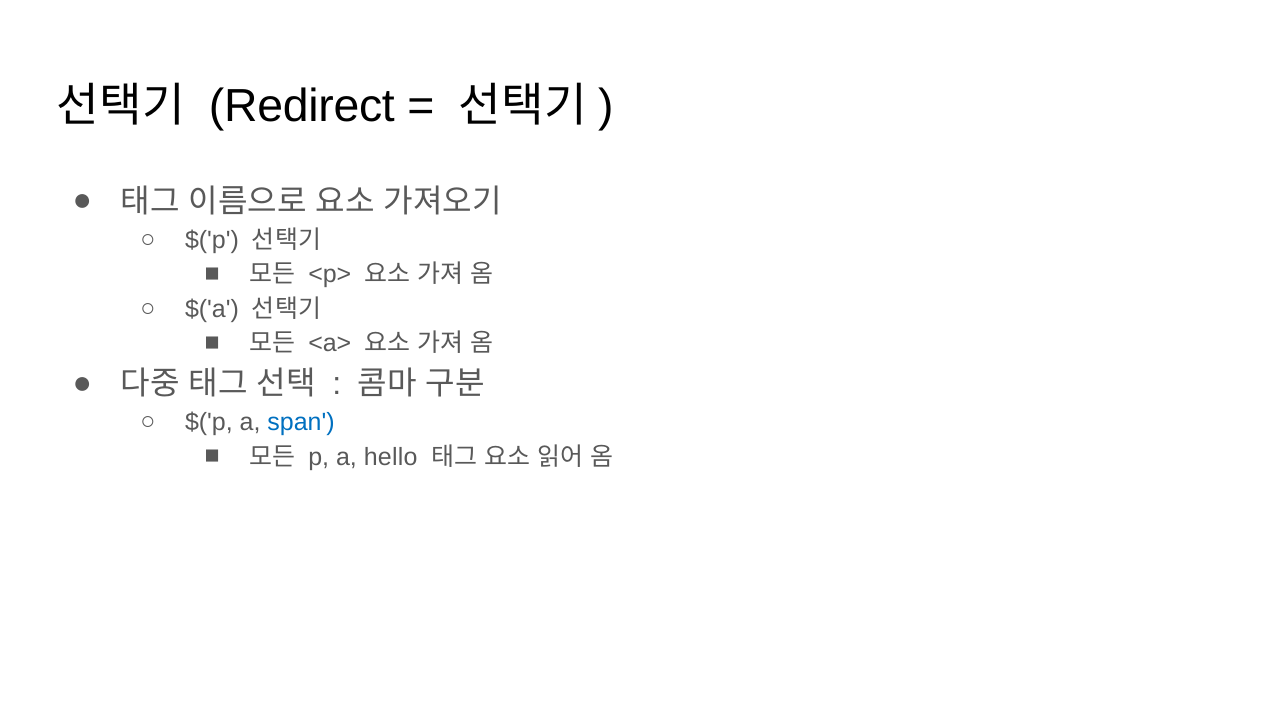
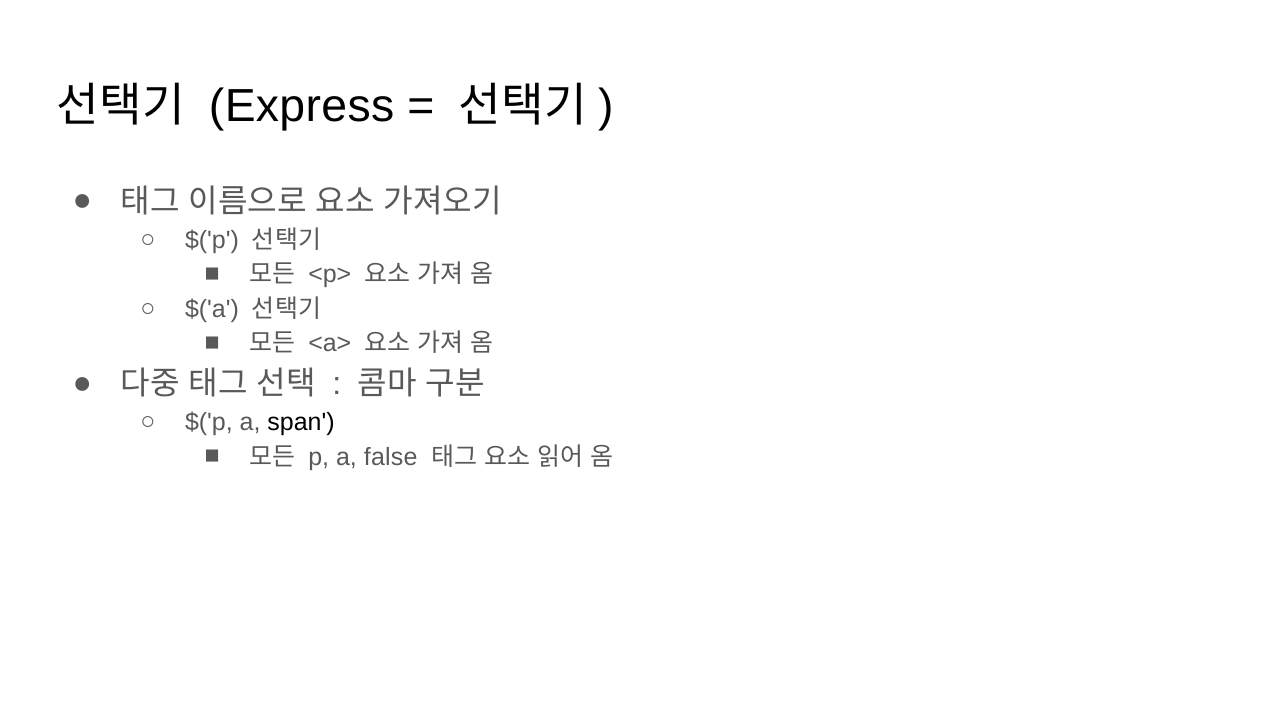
Redirect: Redirect -> Express (302, 106)
span colour: blue -> black (301, 423)
hello: hello -> false (391, 457)
